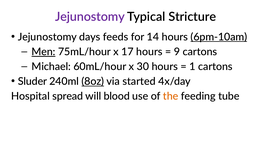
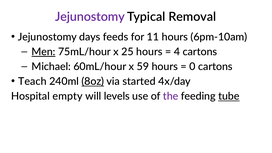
Stricture: Stricture -> Removal (192, 17)
14: 14 -> 11 (153, 37)
6pm-10am underline: present -> none (219, 37)
17: 17 -> 25 (127, 52)
9: 9 -> 4 (177, 52)
30: 30 -> 59 (143, 67)
1: 1 -> 0 (192, 67)
Sluder: Sluder -> Teach (32, 81)
spread: spread -> empty (68, 96)
blood: blood -> levels (117, 96)
the colour: orange -> purple (171, 96)
tube underline: none -> present (229, 96)
